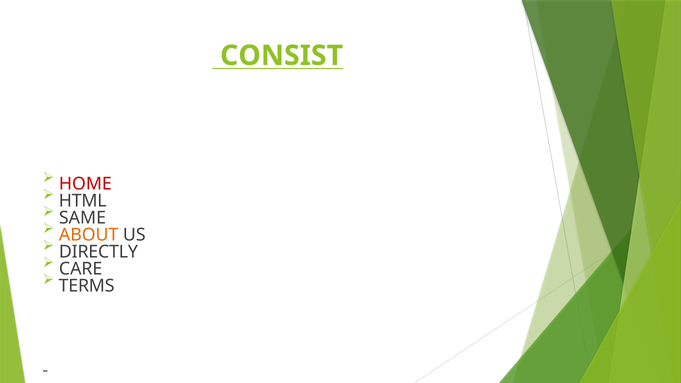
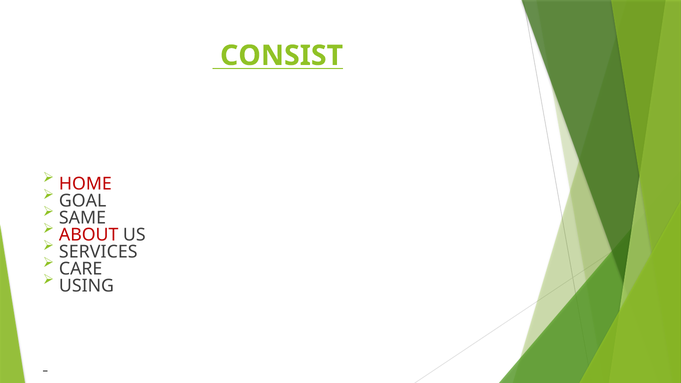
HTML: HTML -> GOAL (83, 201)
ABOUT colour: orange -> red (89, 235)
DIRECTLY: DIRECTLY -> SERVICES (98, 252)
TERMS: TERMS -> USING (86, 286)
